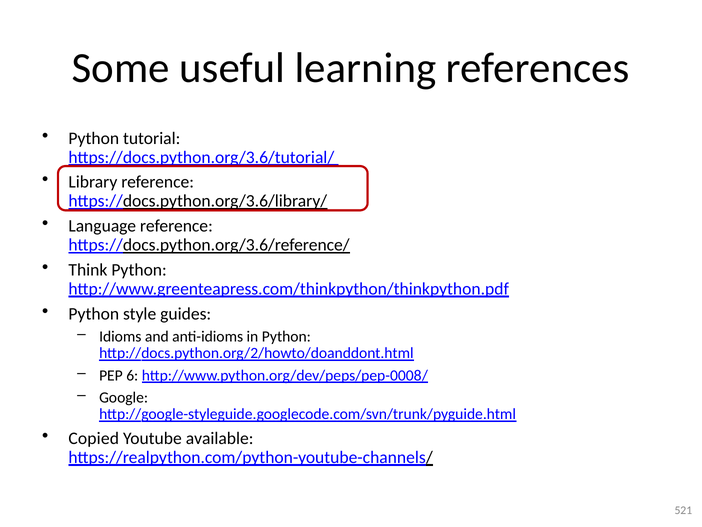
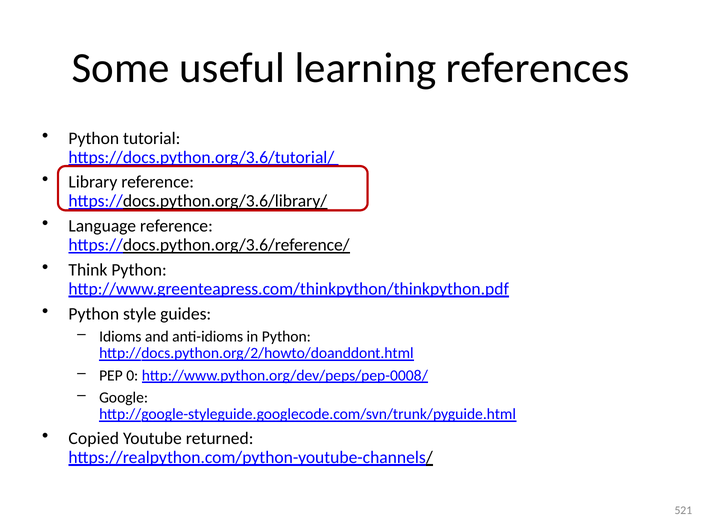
6: 6 -> 0 (132, 375)
available: available -> returned (220, 438)
